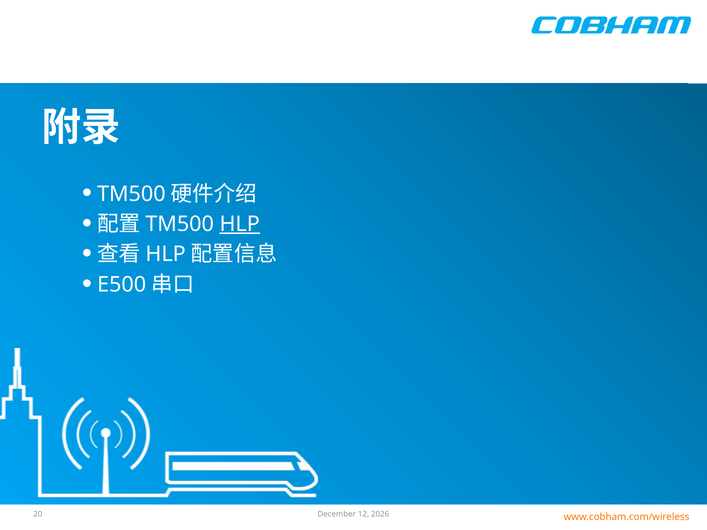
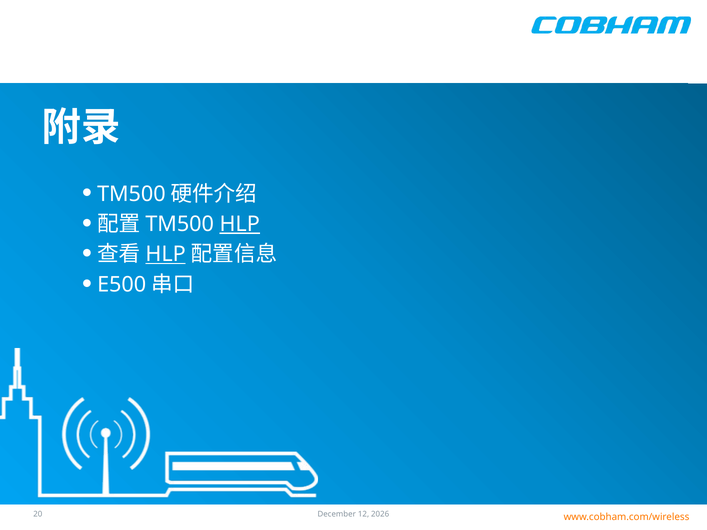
HLP underline: none -> present (166, 254)
